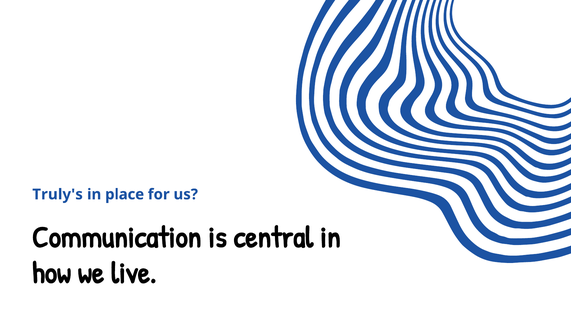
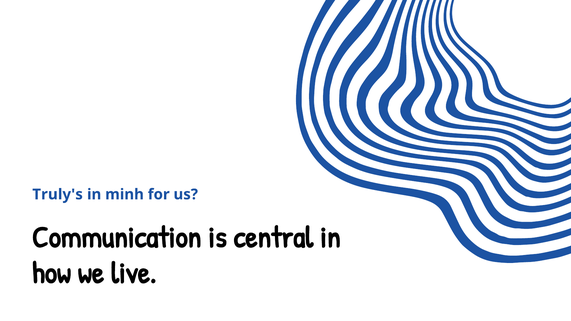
place: place -> minh (125, 195)
